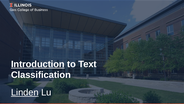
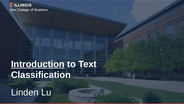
Linden underline: present -> none (25, 92)
